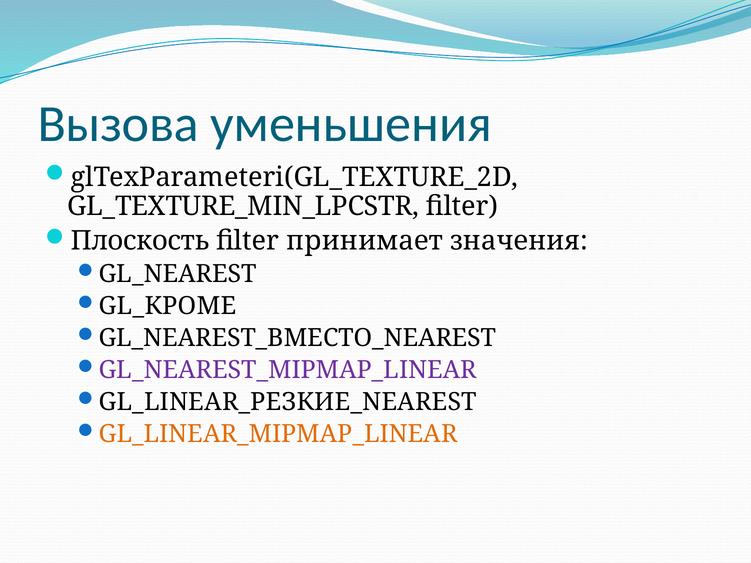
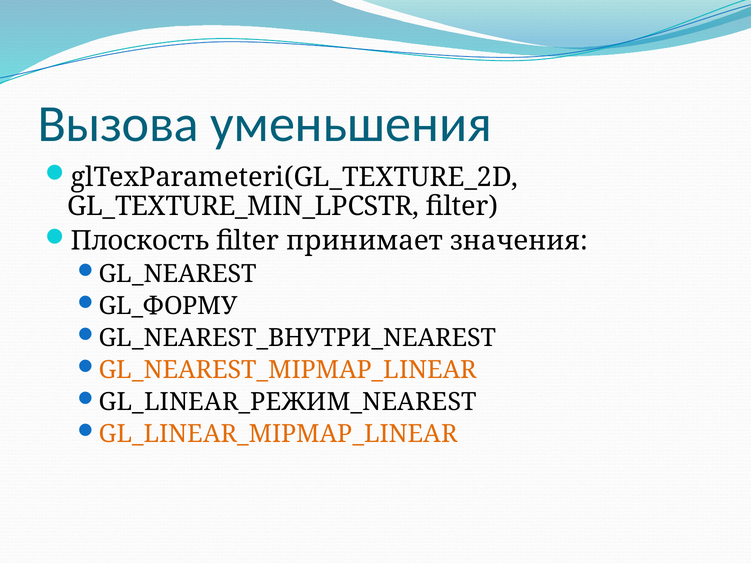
GL_КРОМЕ: GL_КРОМЕ -> GL_ФОРМУ (168, 306)
GL_NEAREST_ВМЕСТО_NEAREST: GL_NEAREST_ВМЕСТО_NEAREST -> GL_NEAREST_ВНУТРИ_NEAREST (297, 338)
GL_NEAREST_MIPMAP_LINEAR colour: purple -> orange (288, 370)
GL_LINEAR_РЕЗКИЕ_NEAREST: GL_LINEAR_РЕЗКИЕ_NEAREST -> GL_LINEAR_РЕЖИМ_NEAREST (288, 402)
